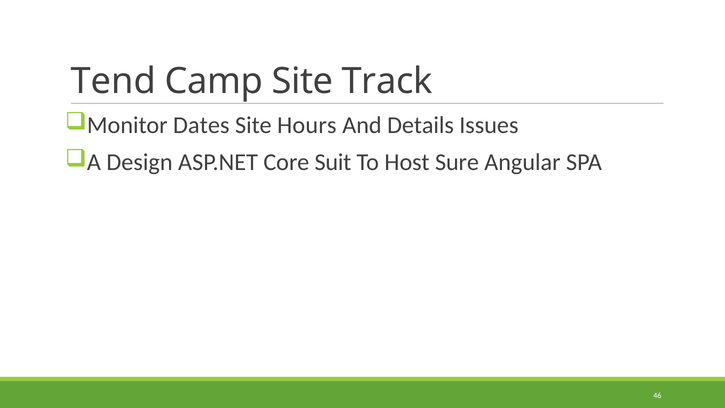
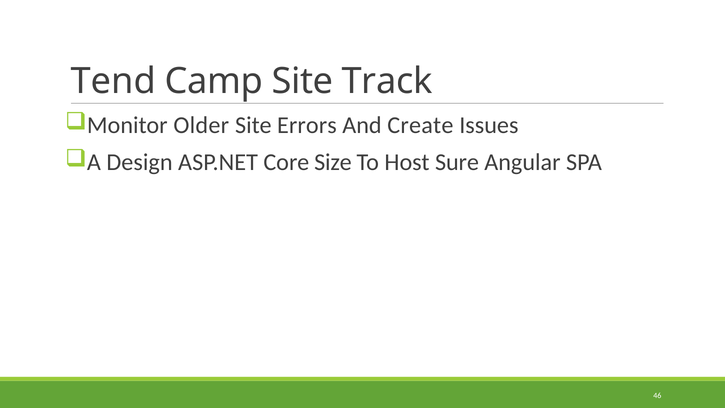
Dates: Dates -> Older (201, 125)
Hours: Hours -> Errors (307, 125)
Details: Details -> Create (420, 125)
Suit: Suit -> Size (333, 162)
